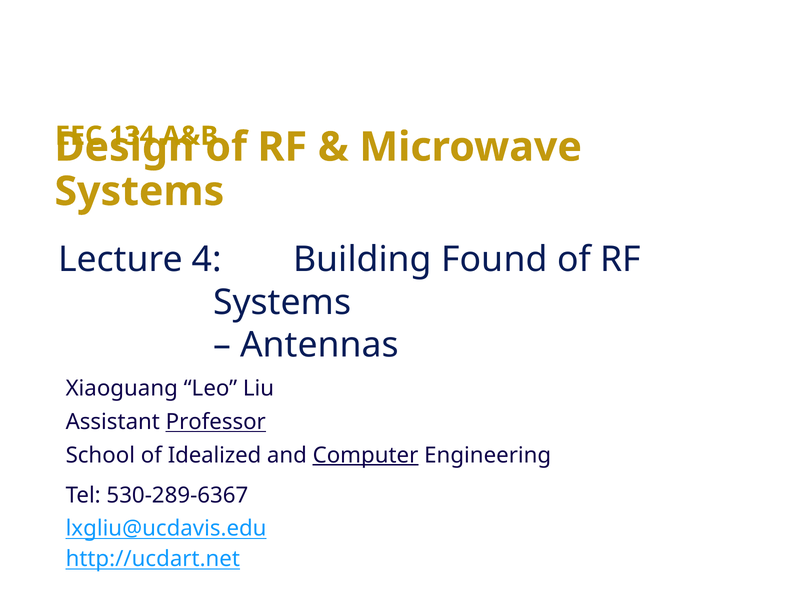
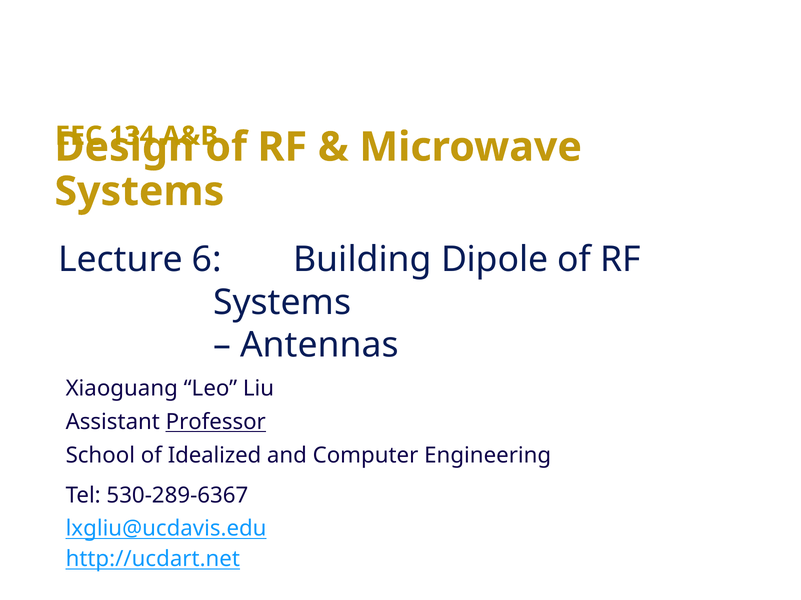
4: 4 -> 6 (207, 260)
Found: Found -> Dipole (495, 260)
Computer underline: present -> none (366, 456)
